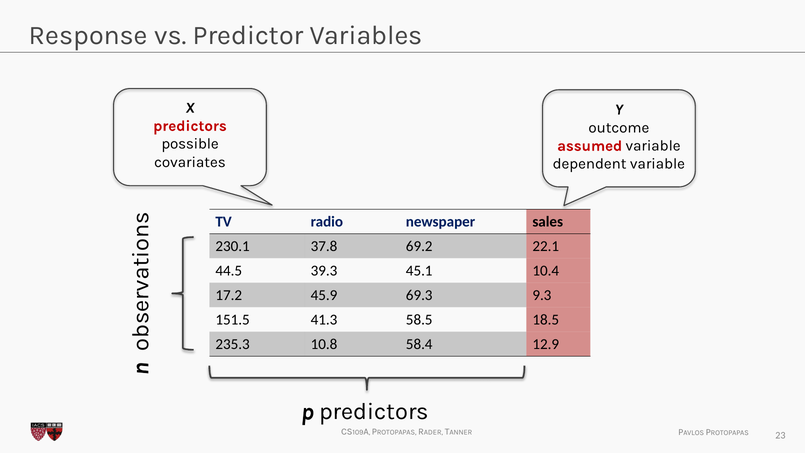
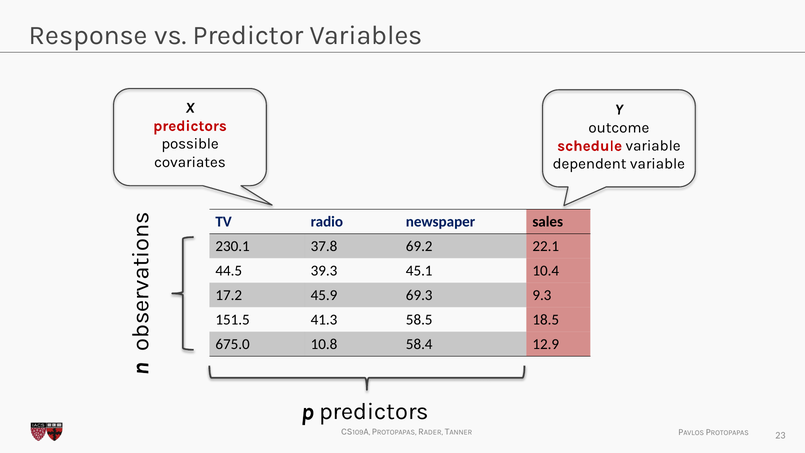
assumed: assumed -> schedule (590, 146)
235.3: 235.3 -> 675.0 (233, 344)
